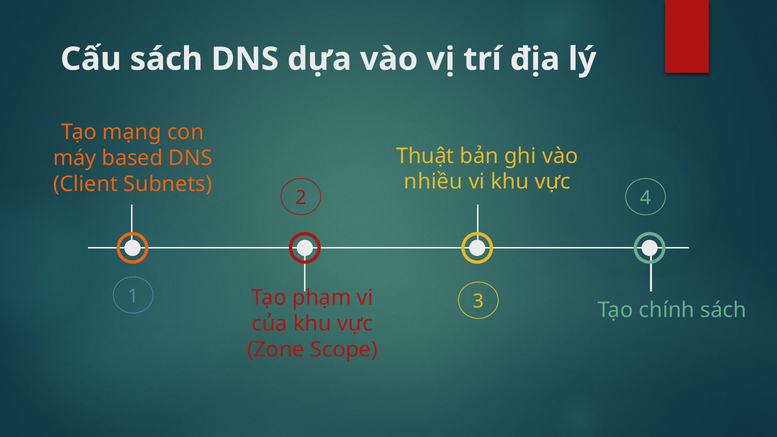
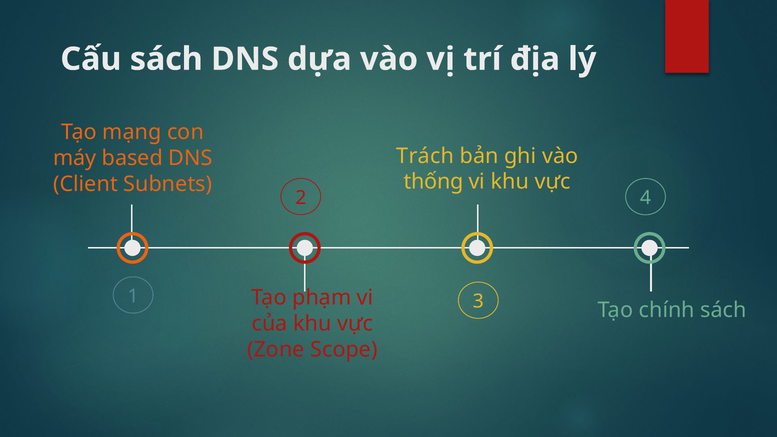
Thuật: Thuật -> Trách (425, 156)
nhiều: nhiều -> thống (434, 182)
